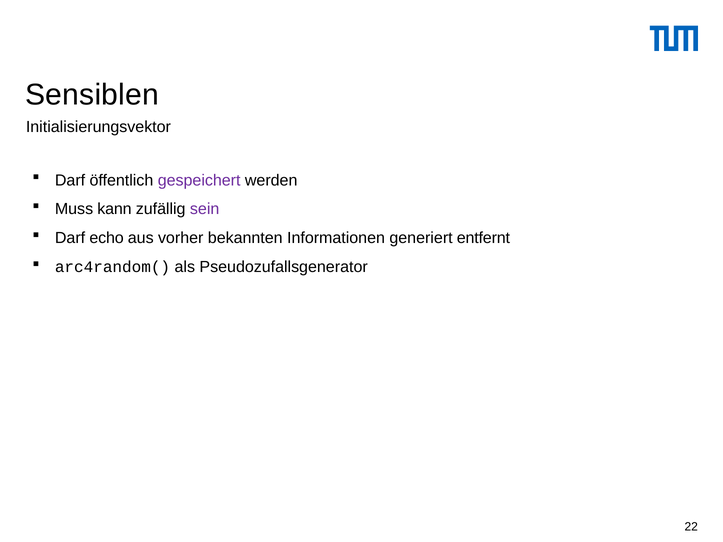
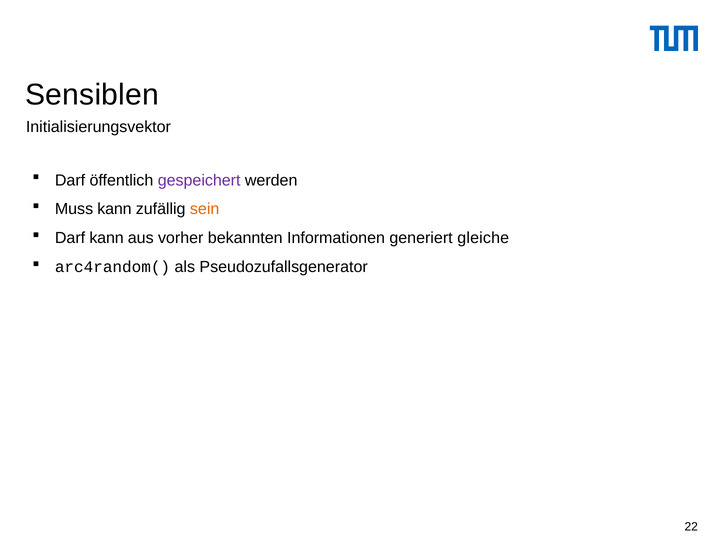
sein colour: purple -> orange (205, 209)
Darf echo: echo -> kann (107, 238)
entfernt: entfernt -> gleiche (483, 238)
